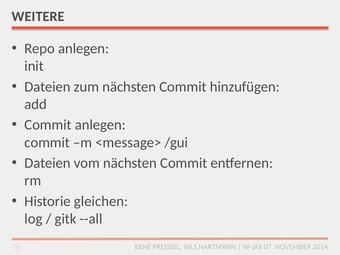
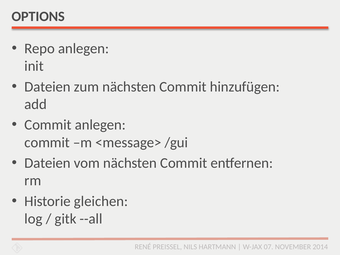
WEITERE: WEITERE -> OPTIONS (38, 16)
